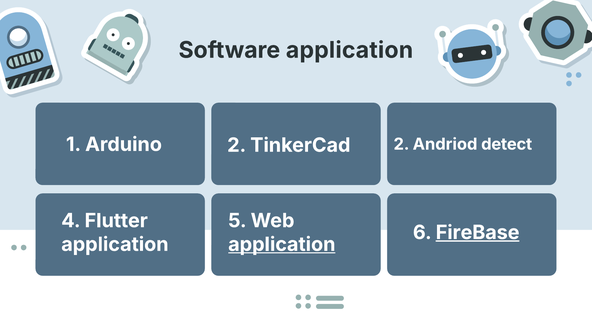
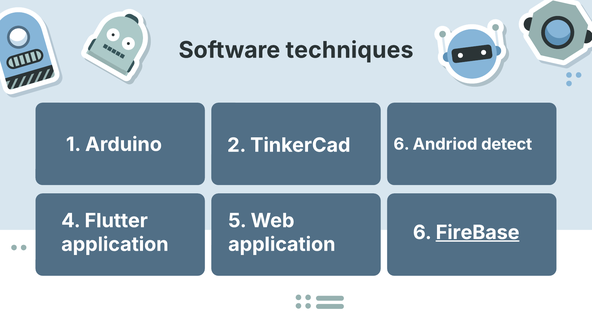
Software application: application -> techniques (350, 50)
Arduino 2: 2 -> 6 (401, 144)
application underline: present -> none (282, 244)
